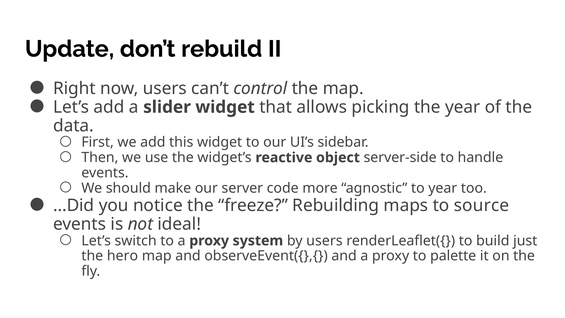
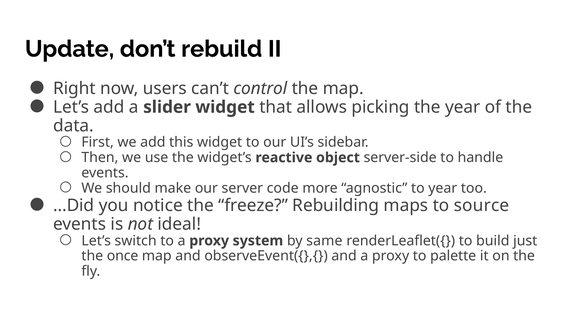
by users: users -> same (324, 241)
hero: hero -> once (123, 256)
